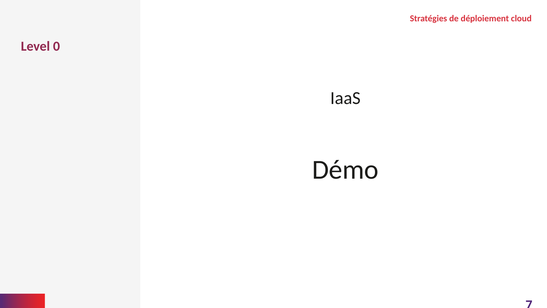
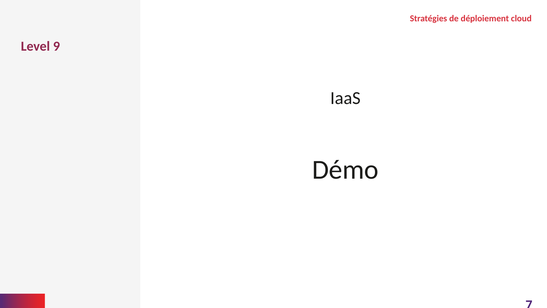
0: 0 -> 9 (57, 46)
